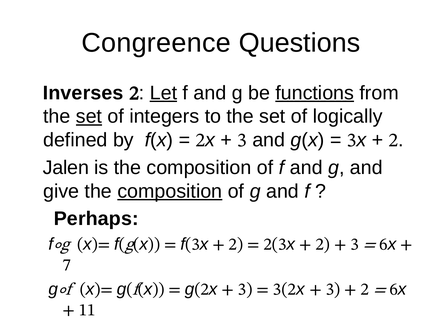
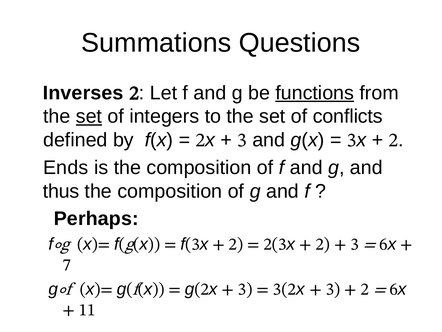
Congreence: Congreence -> Summations (156, 43)
Let underline: present -> none (163, 93)
logically: logically -> conflicts (348, 116)
Jalen: Jalen -> Ends (66, 167)
give: give -> thus (61, 191)
composition underline: present -> none (170, 191)
